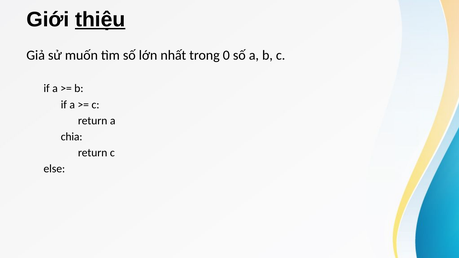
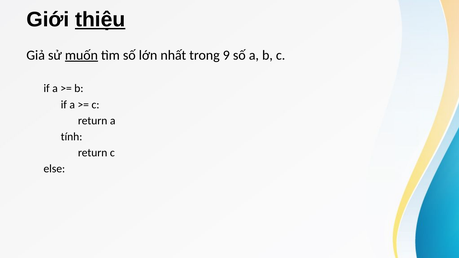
muốn underline: none -> present (81, 55)
0: 0 -> 9 (226, 55)
chia: chia -> tính (72, 137)
